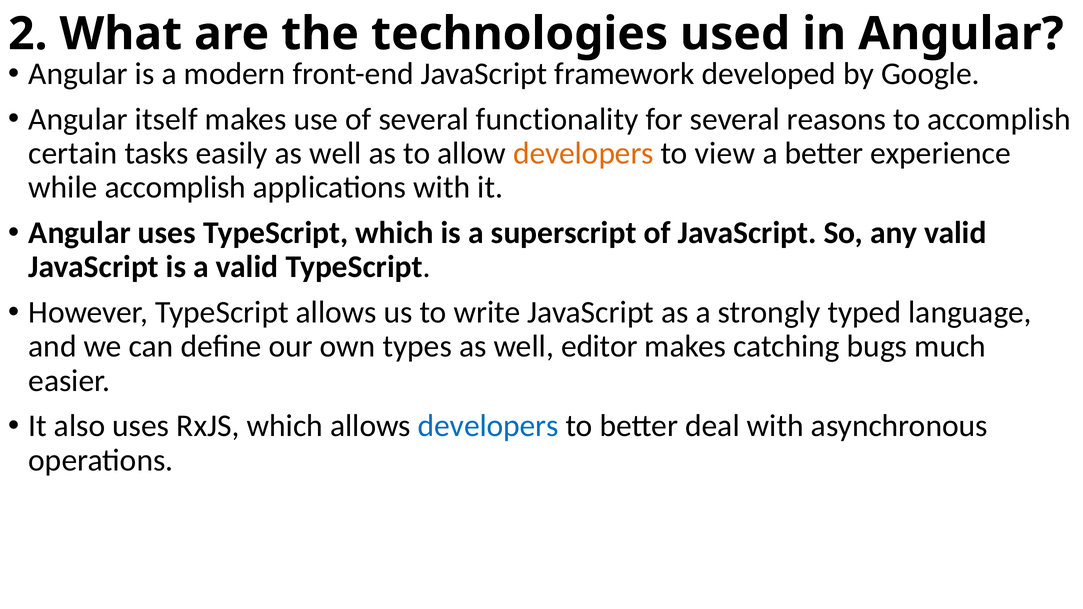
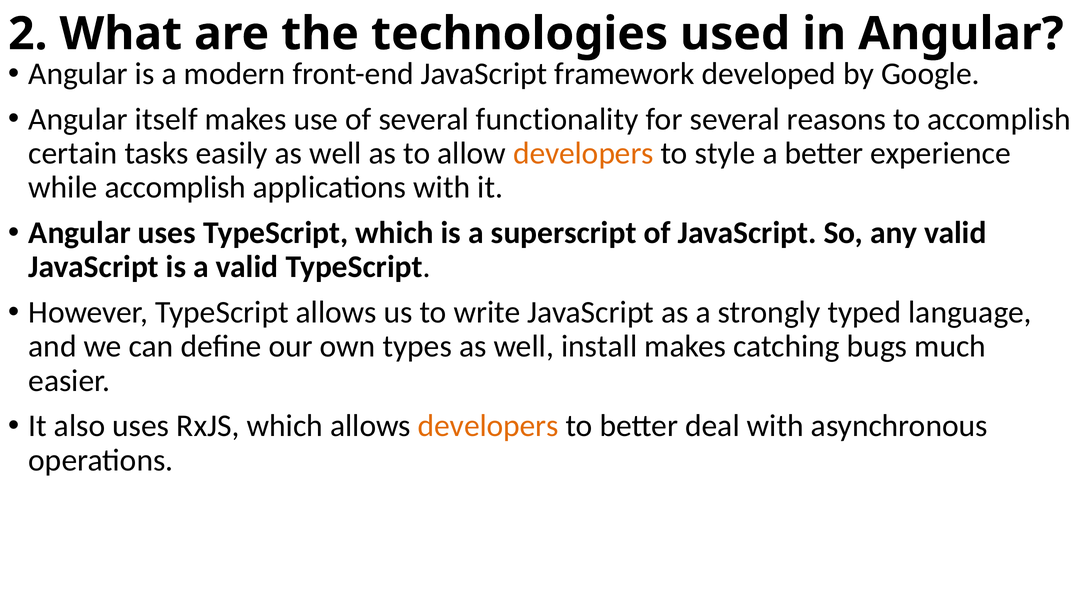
view: view -> style (725, 153)
editor: editor -> install (599, 347)
developers colour: blue -> orange (488, 426)
